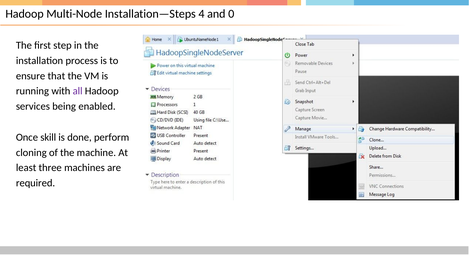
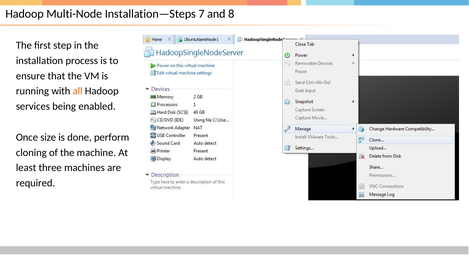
4: 4 -> 7 (202, 14)
0: 0 -> 8 (231, 14)
all colour: purple -> orange (78, 91)
skill: skill -> size (48, 137)
